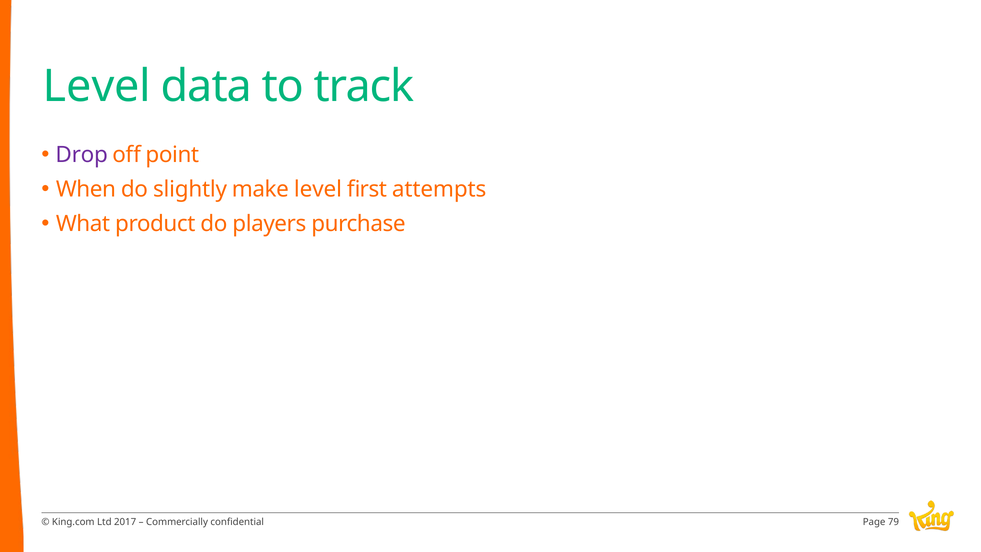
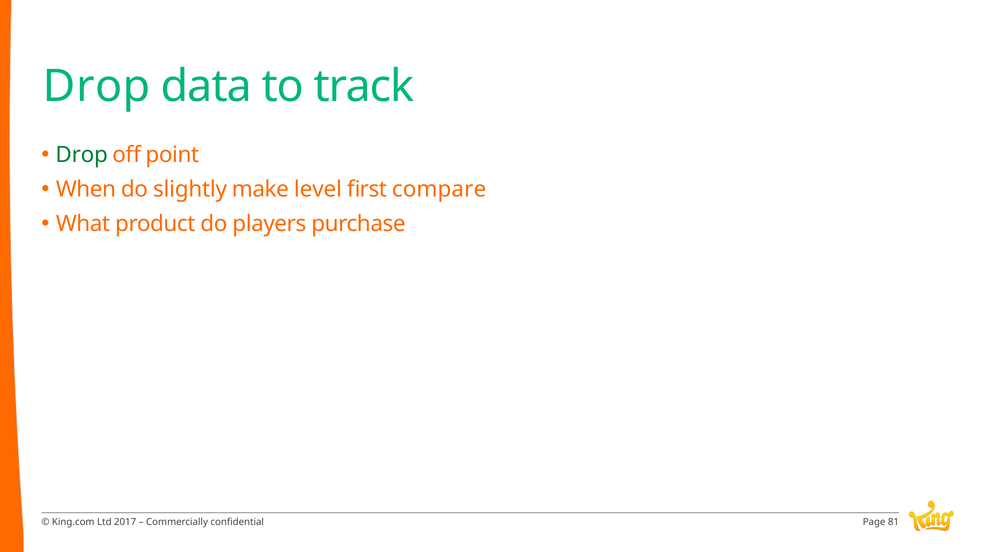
Level: Level -> Drop (97, 86)
Drop colour: purple -> green (82, 155)
attempts: attempts -> compare (439, 189)
79: 79 -> 81 (893, 522)
